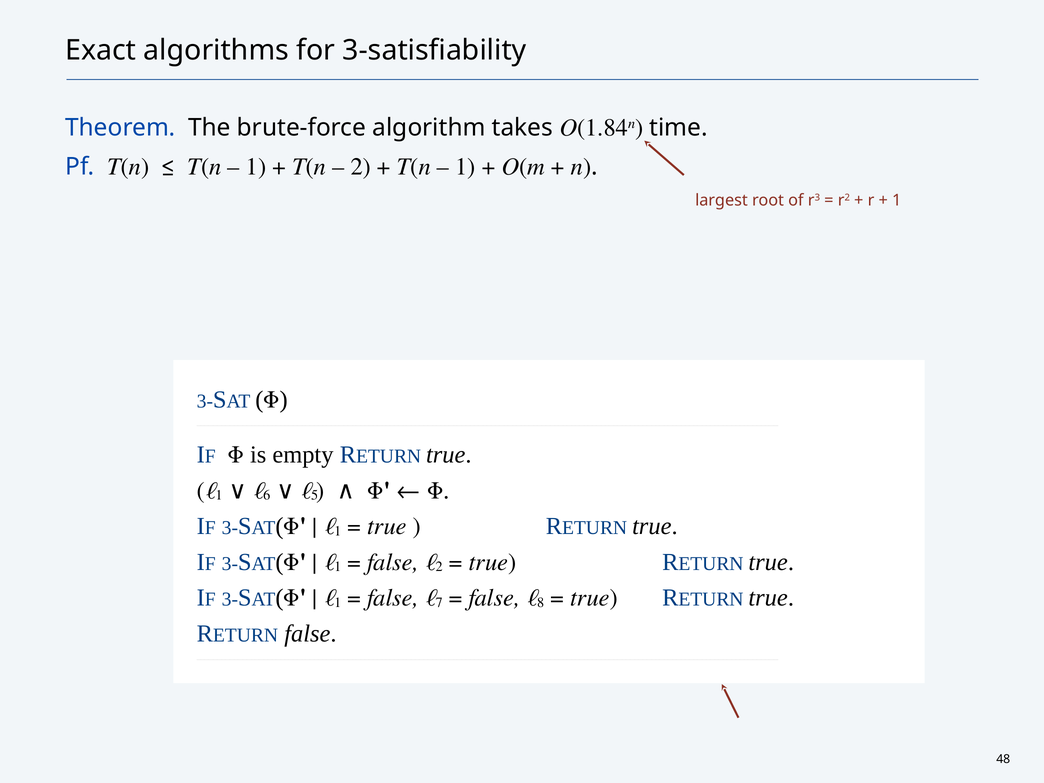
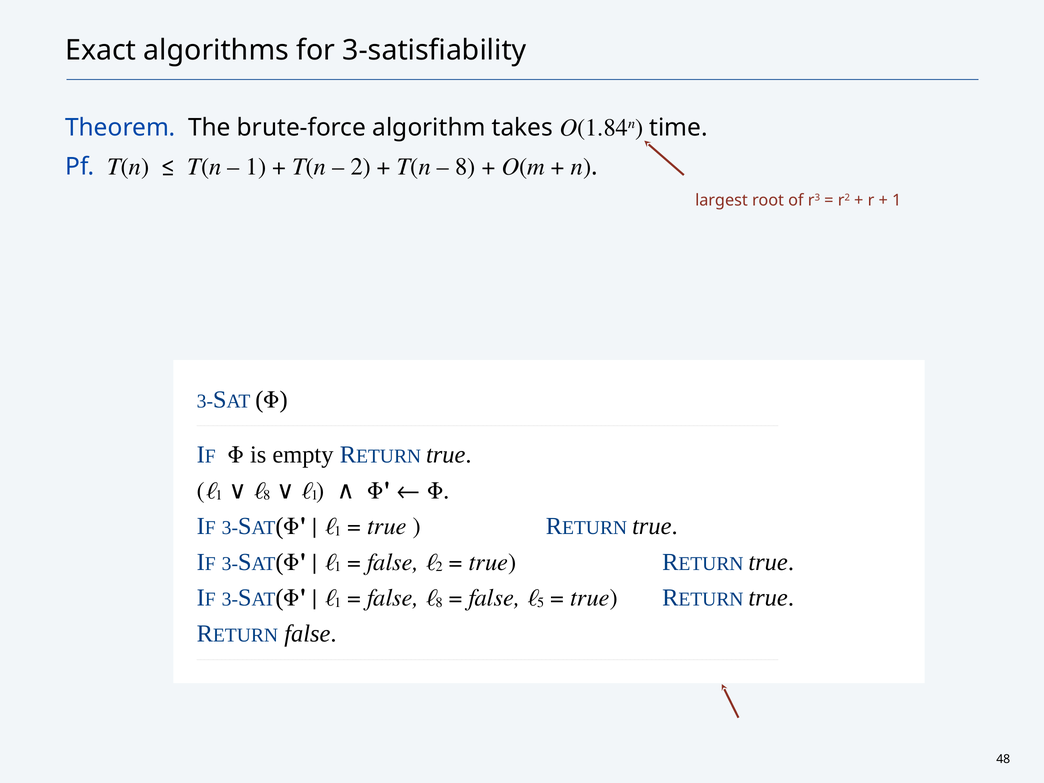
1: 1 -> 8 (465, 167)
6: 6 -> 8 (267, 495)
5: 5 -> 1 (315, 495)
7: 7 -> 8 (439, 602)
8: 8 -> 5 (541, 602)
